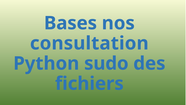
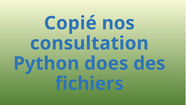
Bases: Bases -> Copié (70, 23)
sudo: sudo -> does (106, 63)
